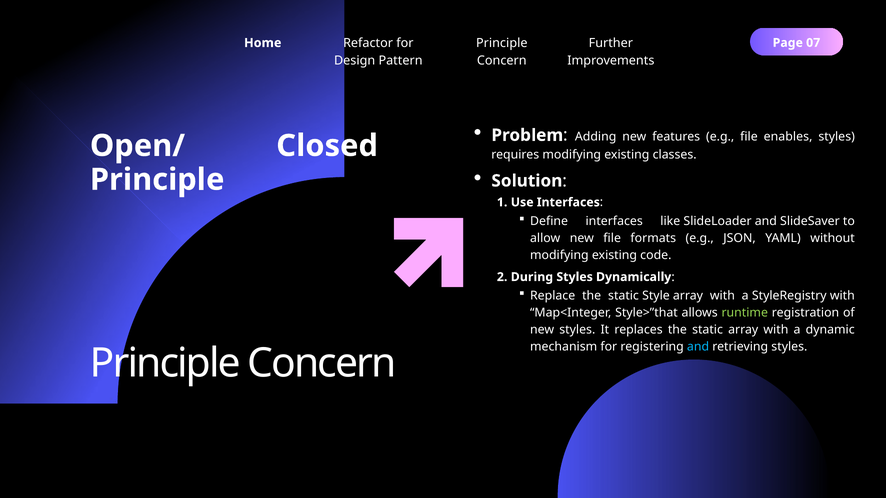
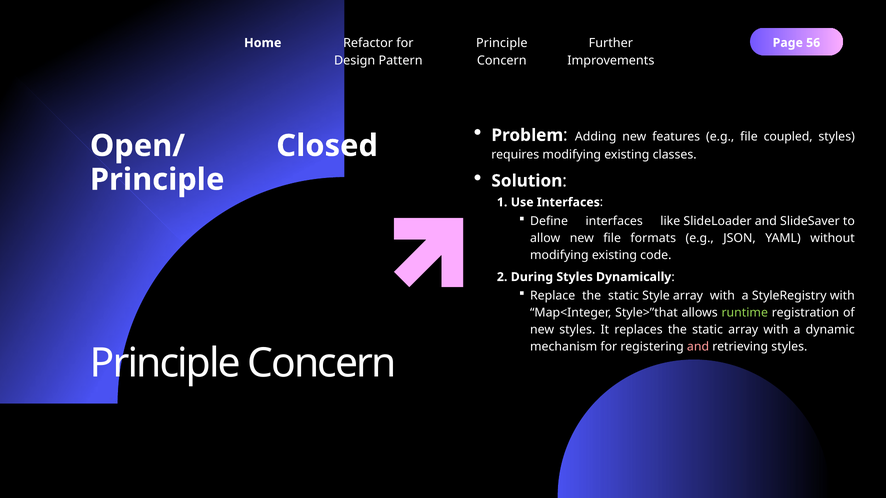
07: 07 -> 56 (813, 43)
enables: enables -> coupled (788, 137)
and colour: light blue -> pink (698, 347)
